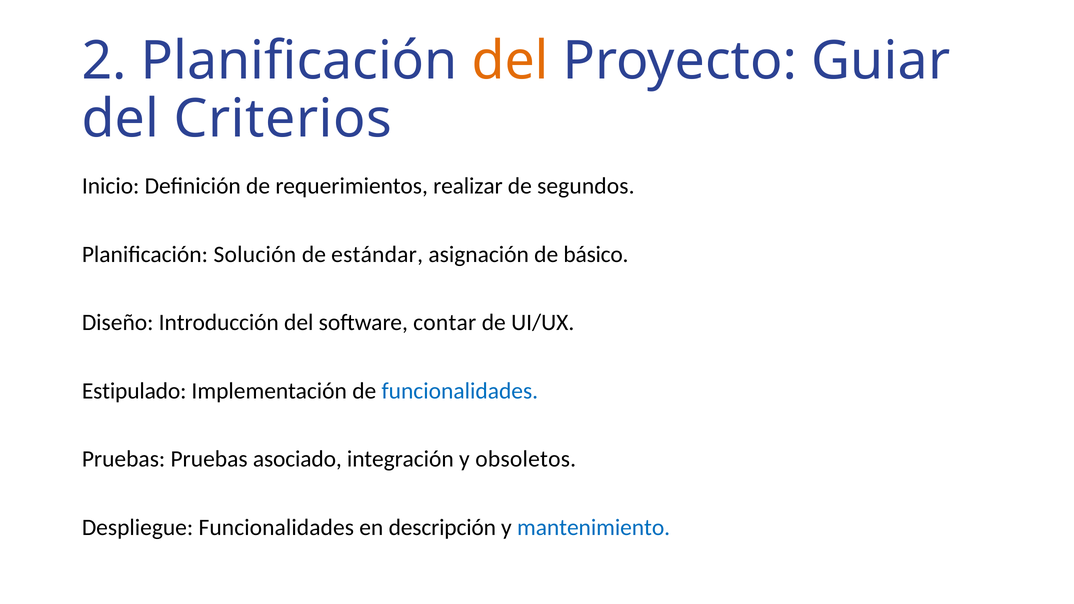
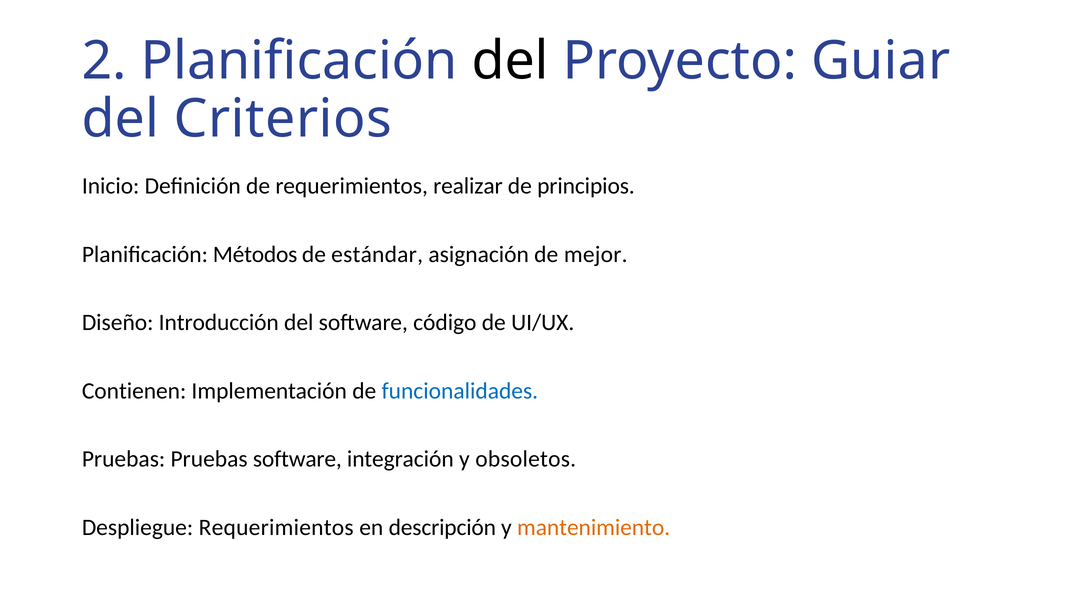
del colour: orange -> black (510, 61)
segundos: segundos -> principios (586, 186)
Solución: Solución -> Métodos (255, 254)
básico: básico -> mejor (596, 254)
contar: contar -> código (445, 323)
Estipulado: Estipulado -> Contienen (134, 391)
Pruebas asociado: asociado -> software (297, 459)
Despliegue Funcionalidades: Funcionalidades -> Requerimientos (276, 528)
mantenimiento colour: blue -> orange (594, 528)
